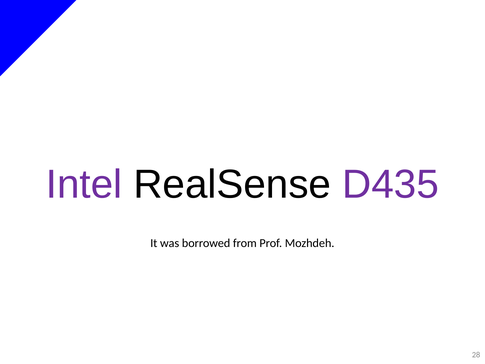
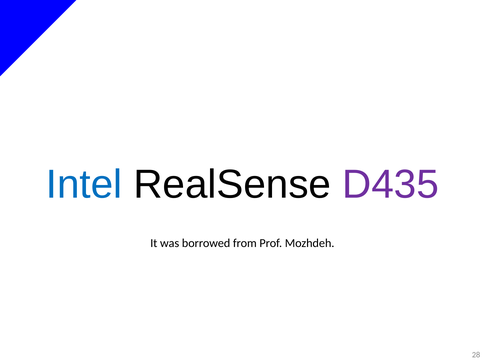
Intel colour: purple -> blue (84, 184)
